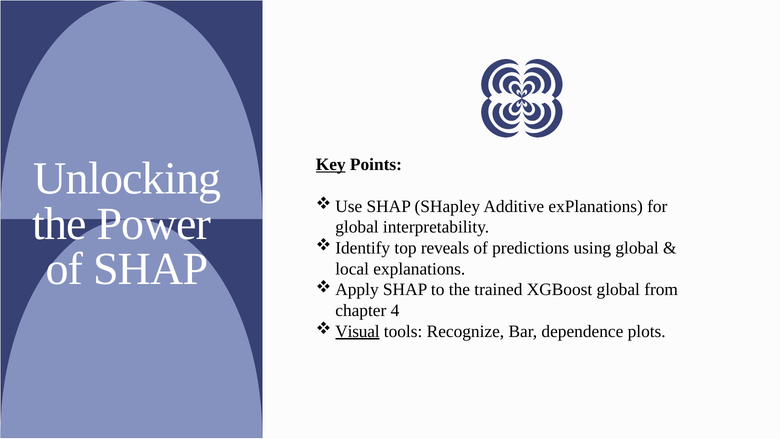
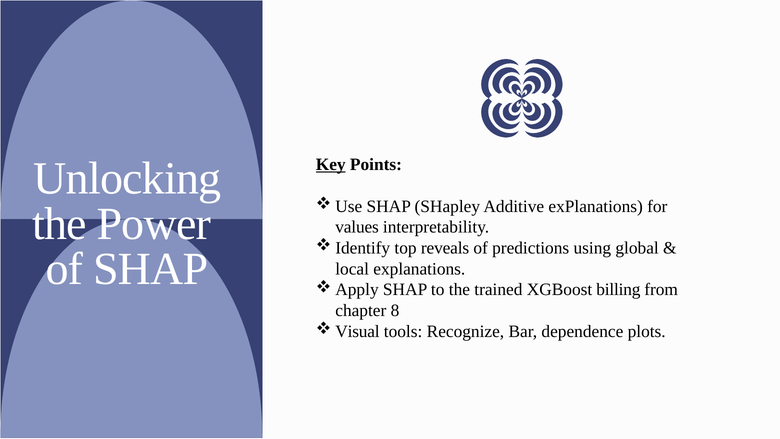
global: global -> values (357, 227)
XGBoost global: global -> billing (618, 289)
4: 4 -> 8 (395, 310)
Visual underline: present -> none (357, 331)
